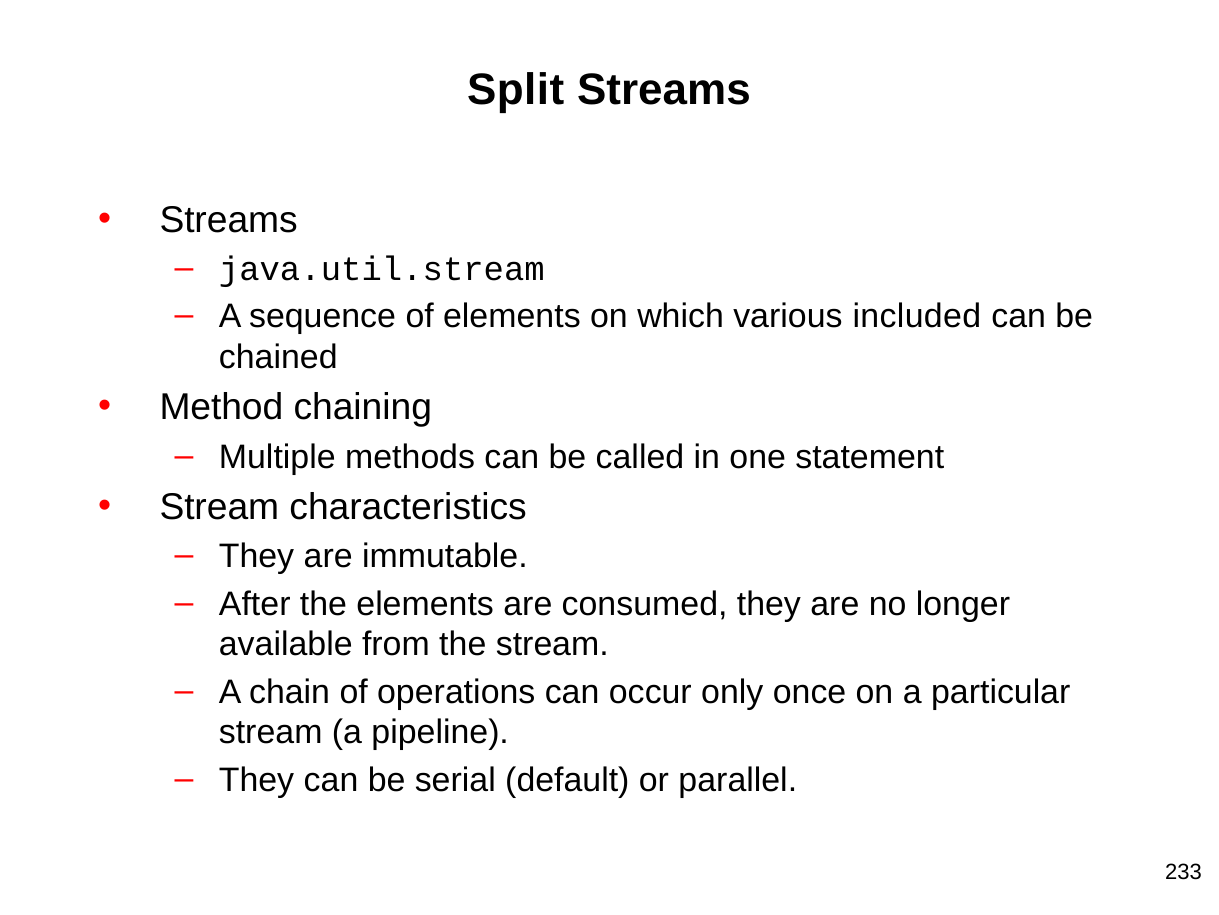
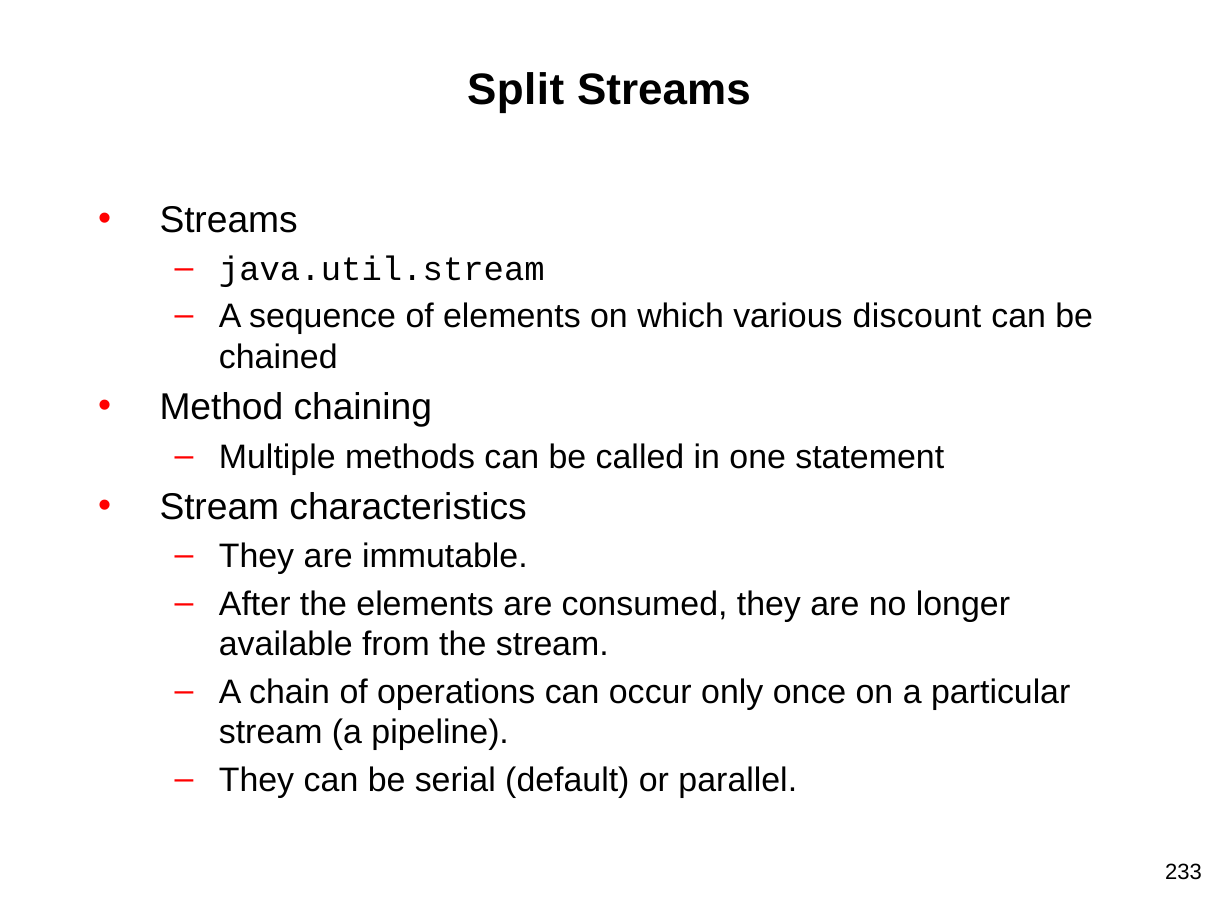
included: included -> discount (917, 316)
